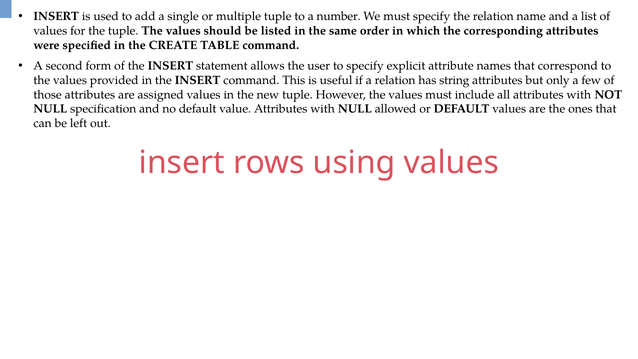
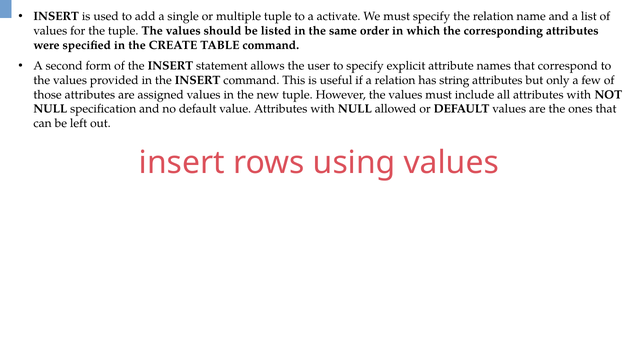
number: number -> activate (339, 16)
